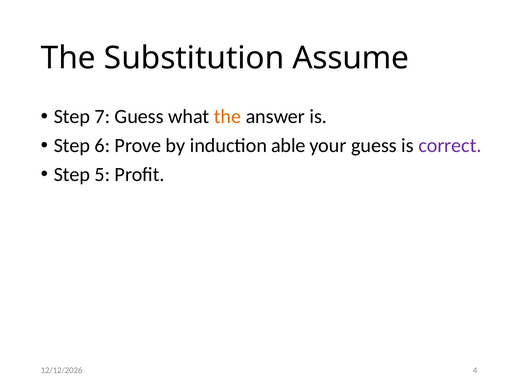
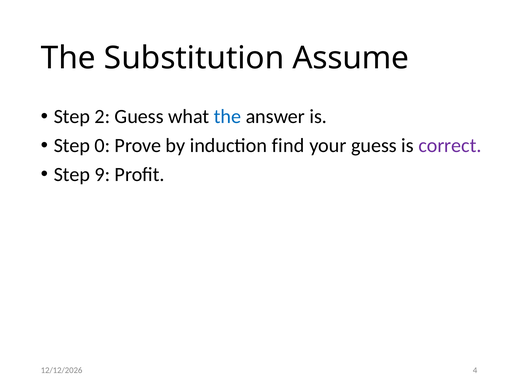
7: 7 -> 2 (102, 117)
the colour: orange -> blue (228, 117)
6: 6 -> 0 (102, 146)
able: able -> find (288, 146)
5: 5 -> 9 (102, 175)
